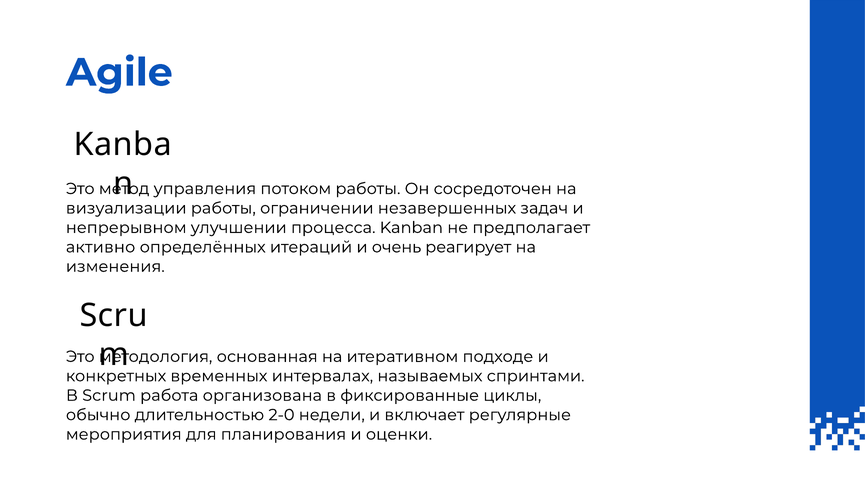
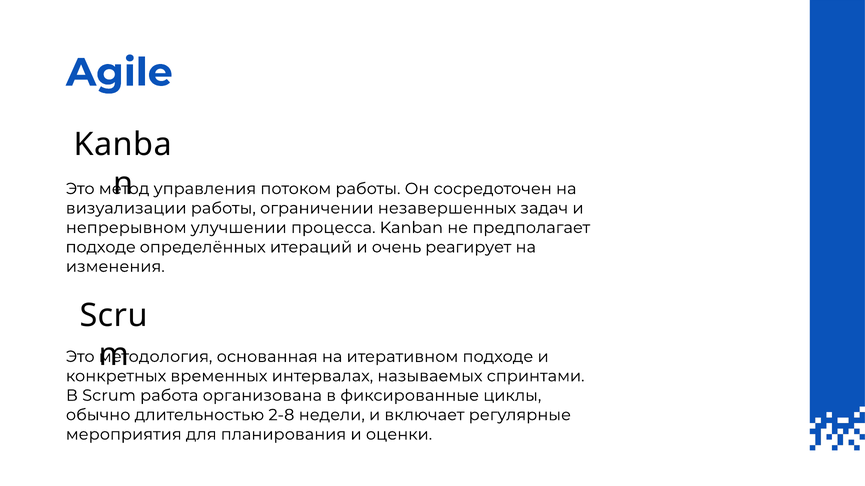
активно: активно -> подходе (101, 247)
2-0: 2-0 -> 2-8 (281, 415)
